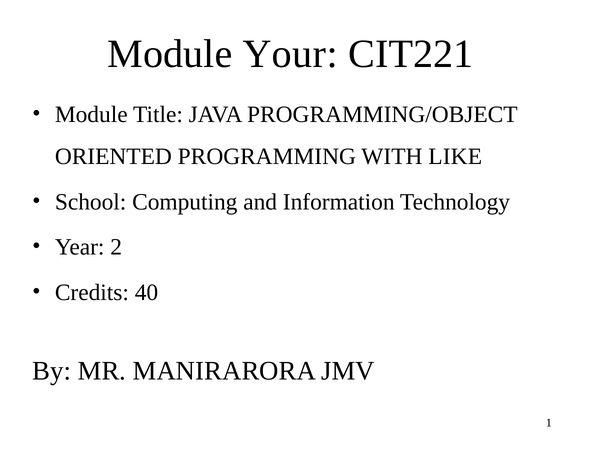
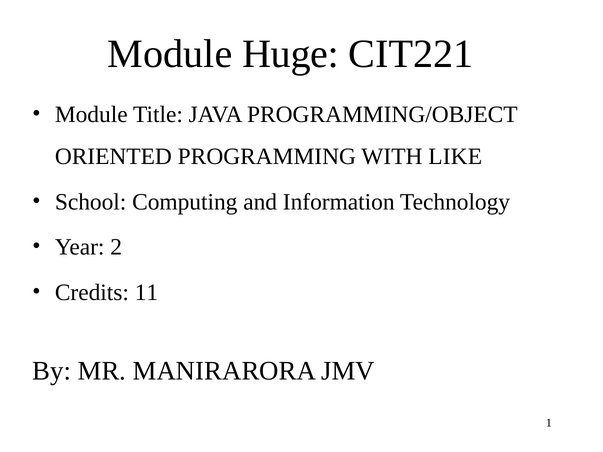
Your: Your -> Huge (291, 54)
40: 40 -> 11 (146, 292)
